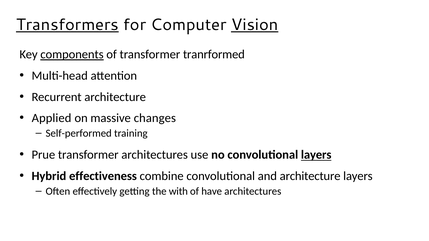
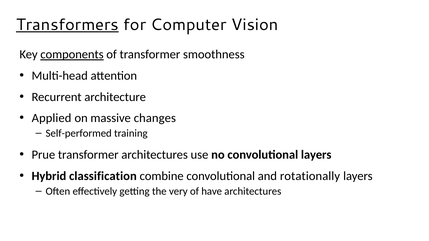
Vision underline: present -> none (255, 25)
tranrformed: tranrformed -> smoothness (214, 55)
layers underline: present -> none (316, 155)
effectiveness: effectiveness -> classification (103, 176)
and architecture: architecture -> rotationally (310, 176)
with: with -> very (178, 191)
